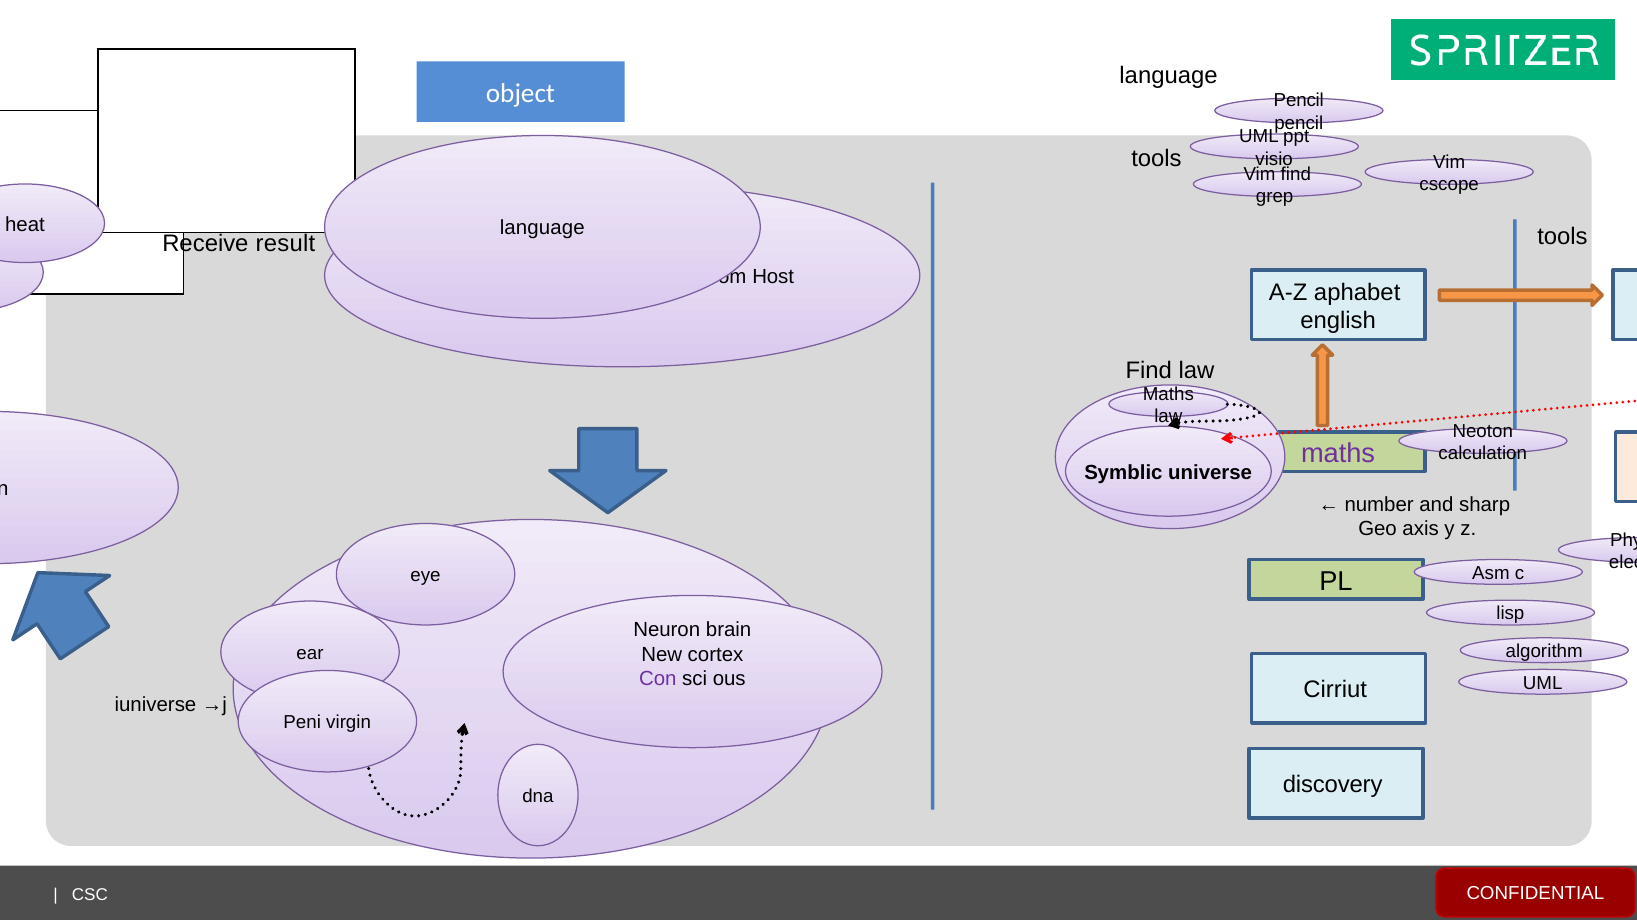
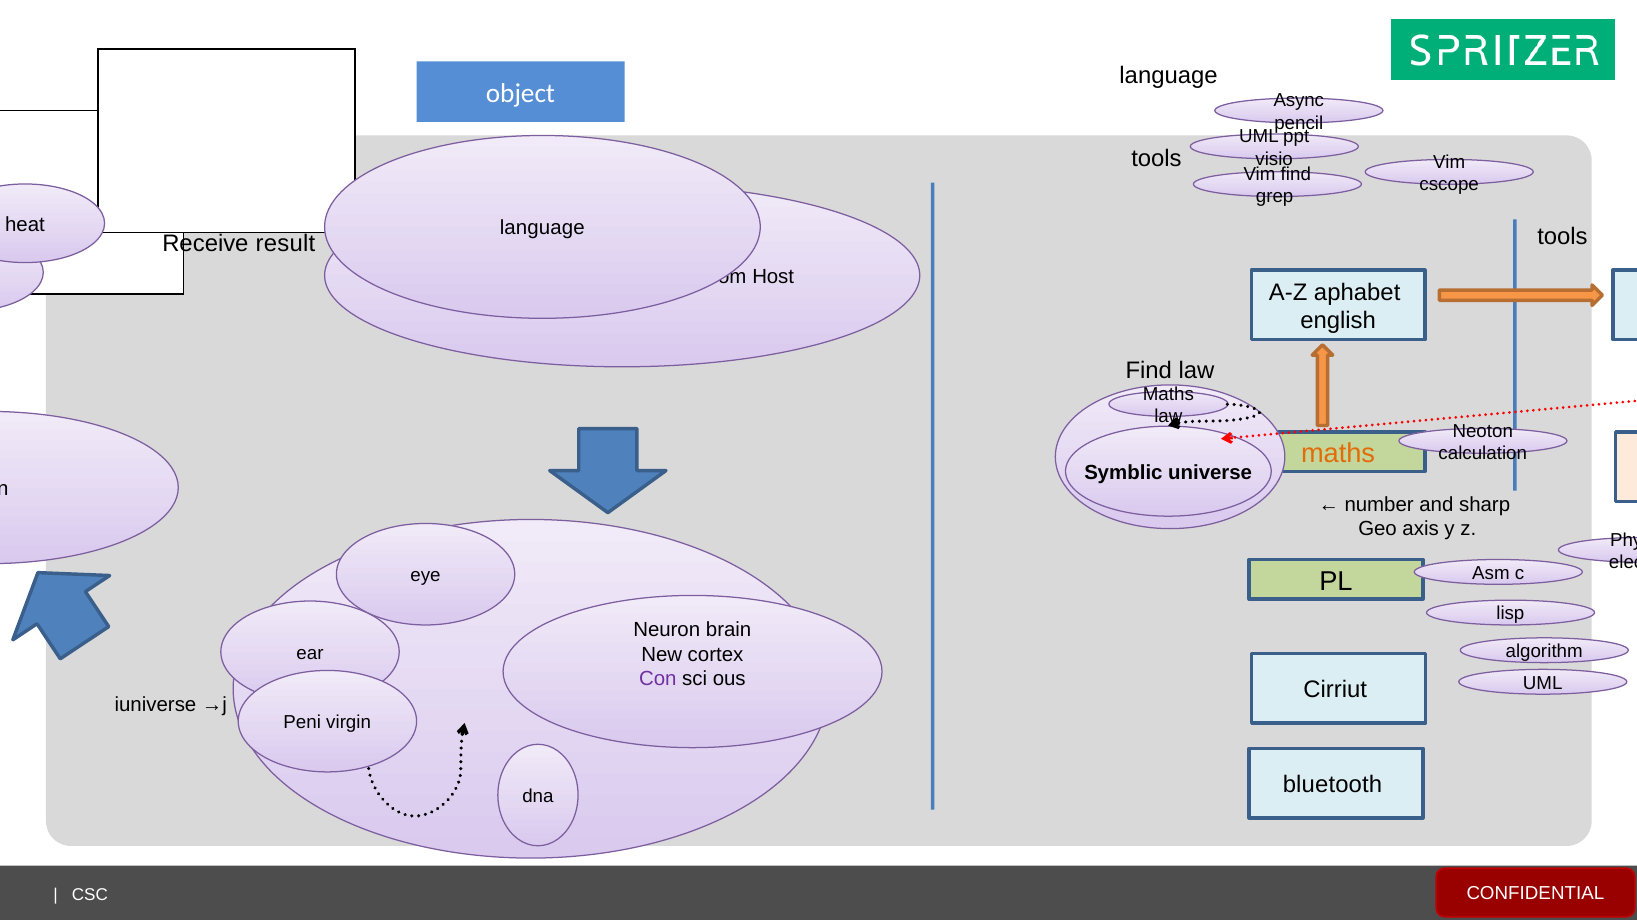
Pencil: Pencil -> Async (1299, 101)
maths colour: purple -> orange (1338, 454)
discovery: discovery -> bluetooth (1332, 785)
